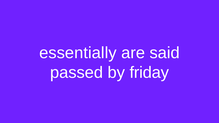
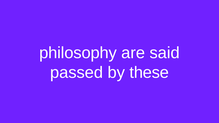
essentially: essentially -> philosophy (78, 53)
friday: friday -> these (149, 73)
